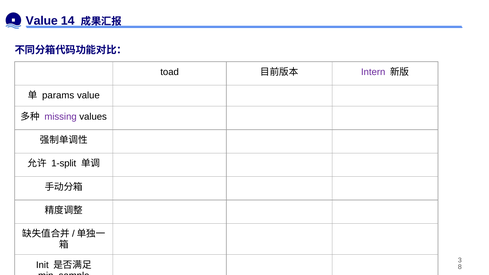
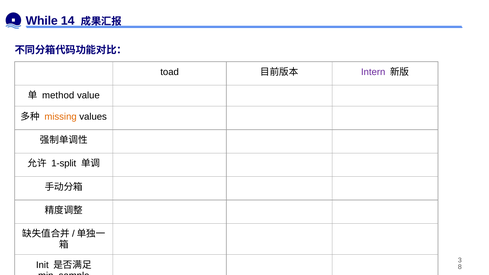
Value: Value -> While (42, 21)
params: params -> method (58, 95)
missing colour: purple -> orange (61, 117)
